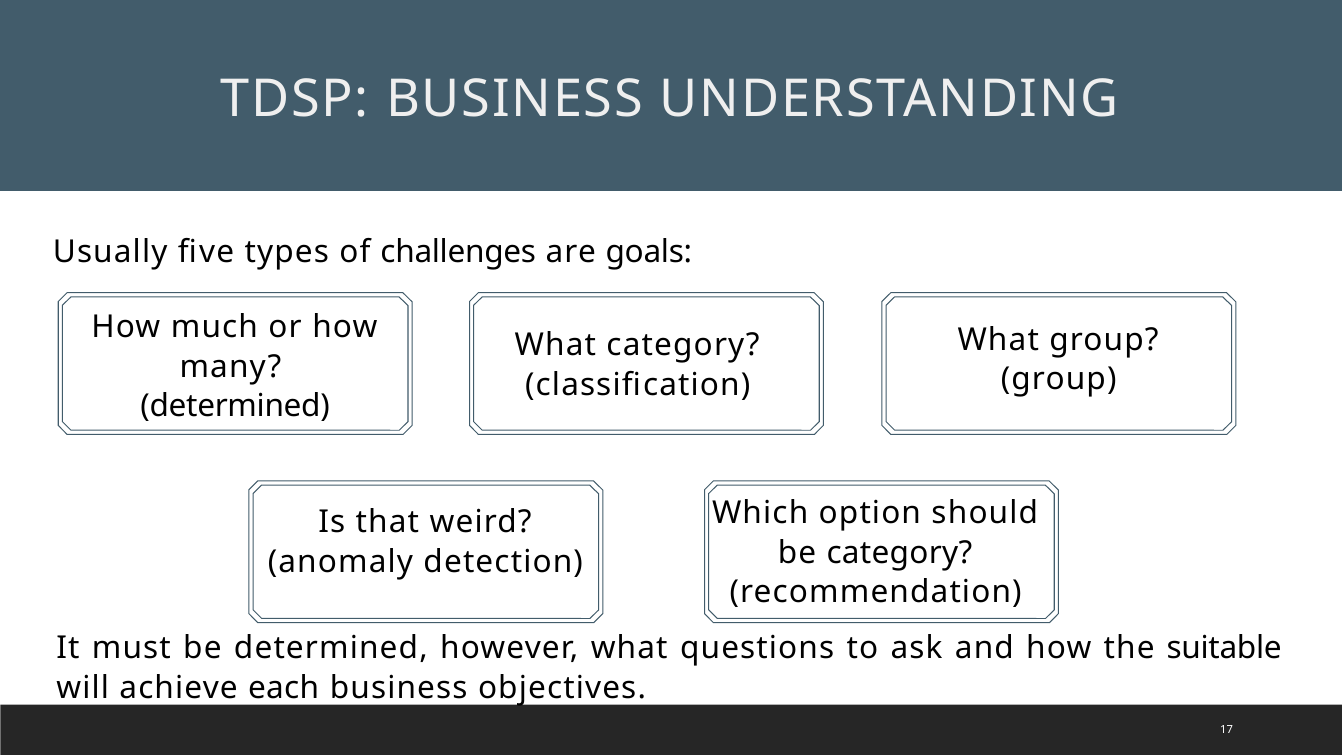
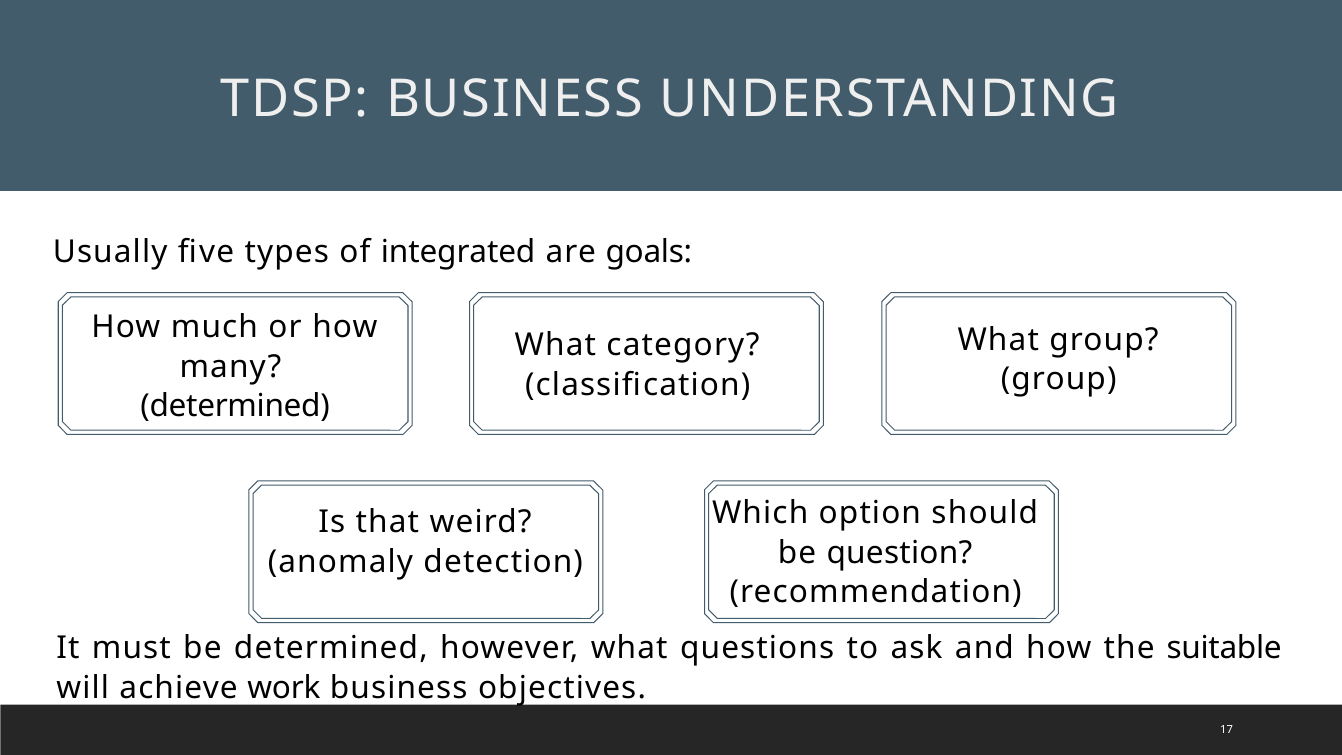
challenges: challenges -> integrated (458, 252)
be category: category -> question (899, 553)
each: each -> work (284, 688)
